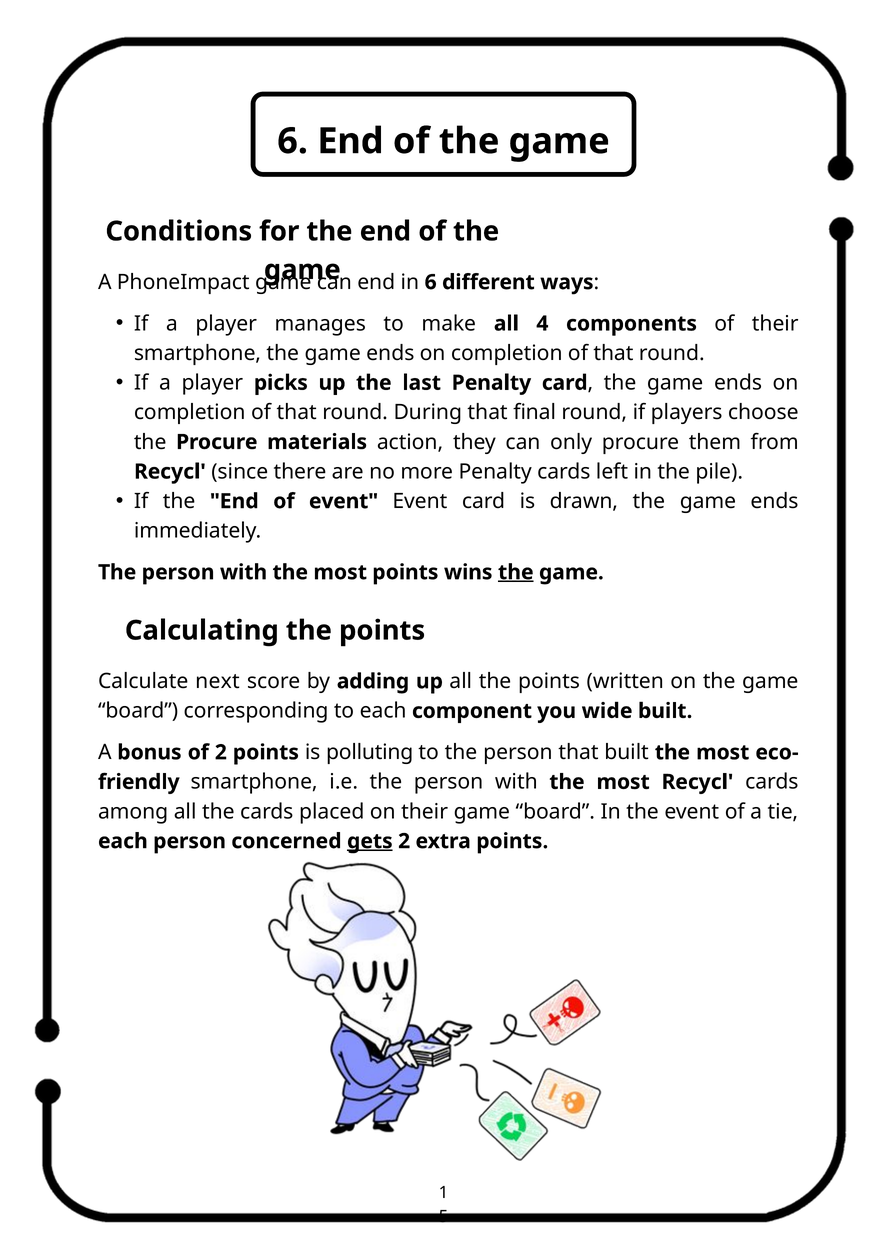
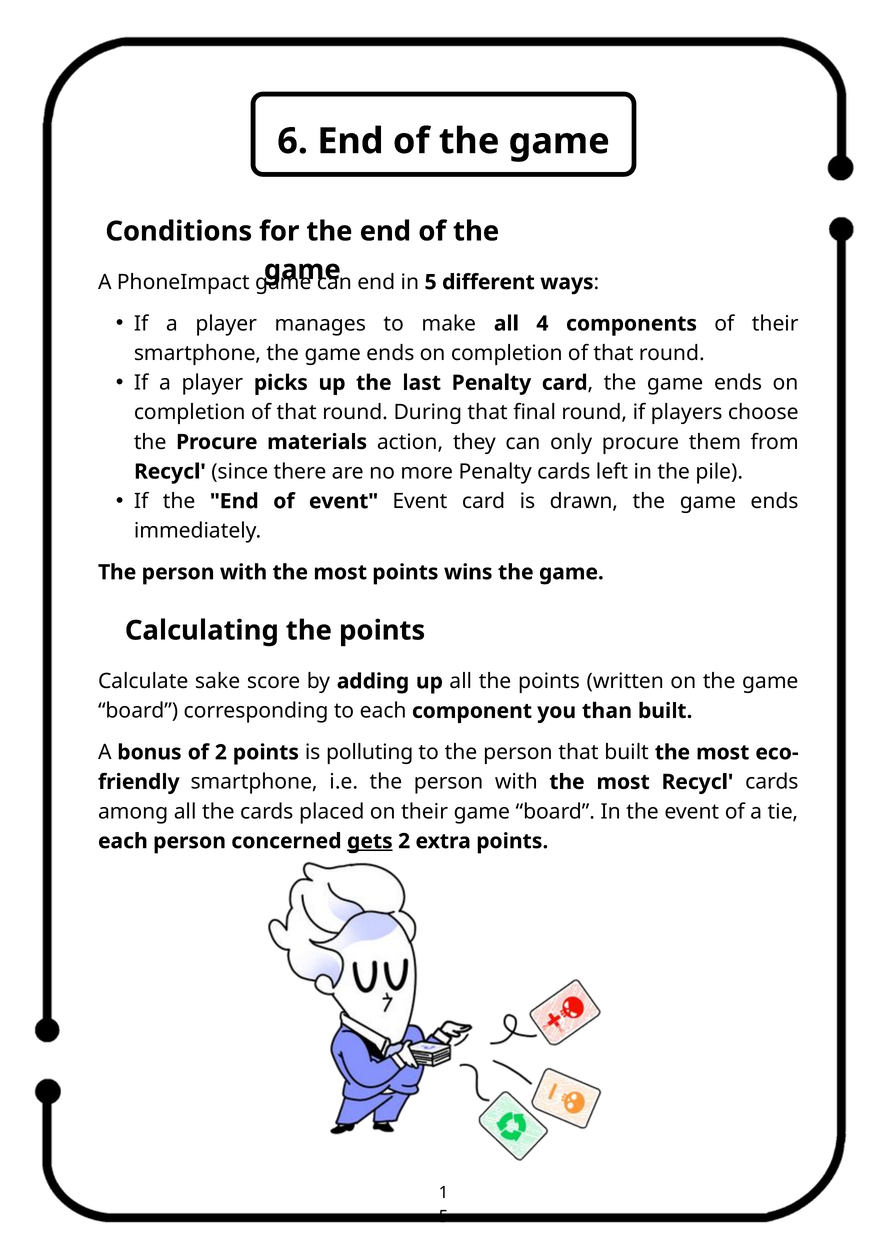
in 6: 6 -> 5 (431, 282)
the underline: present -> none (516, 572)
next: next -> sake (218, 681)
wide: wide -> than (607, 711)
